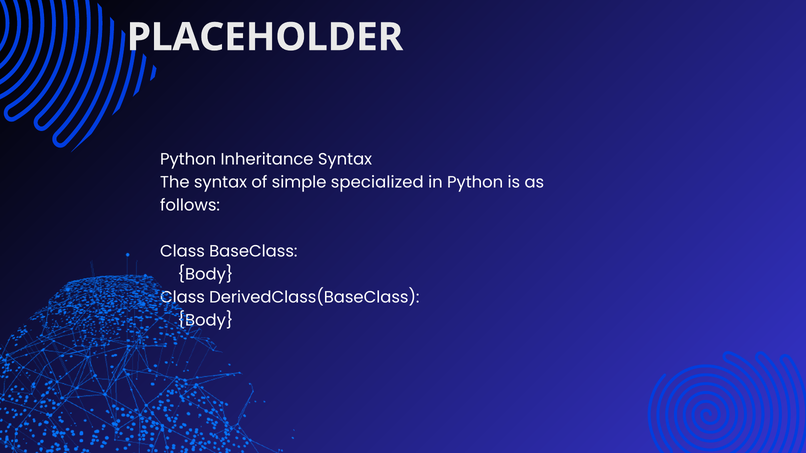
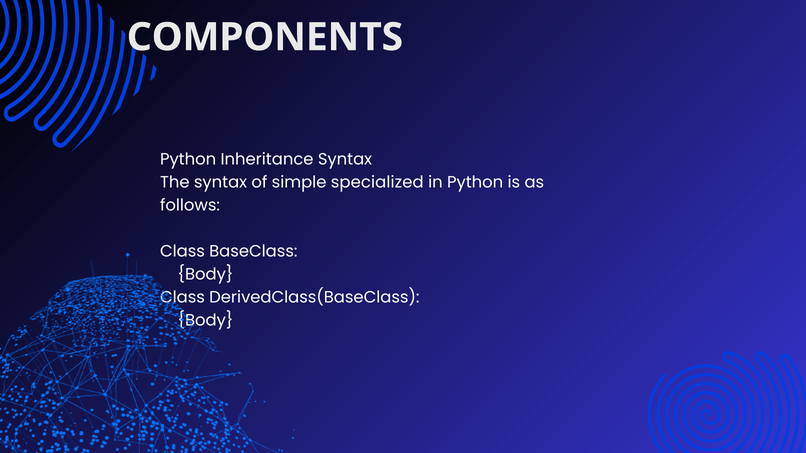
PLACEHOLDER: PLACEHOLDER -> COMPONENTS (265, 37)
